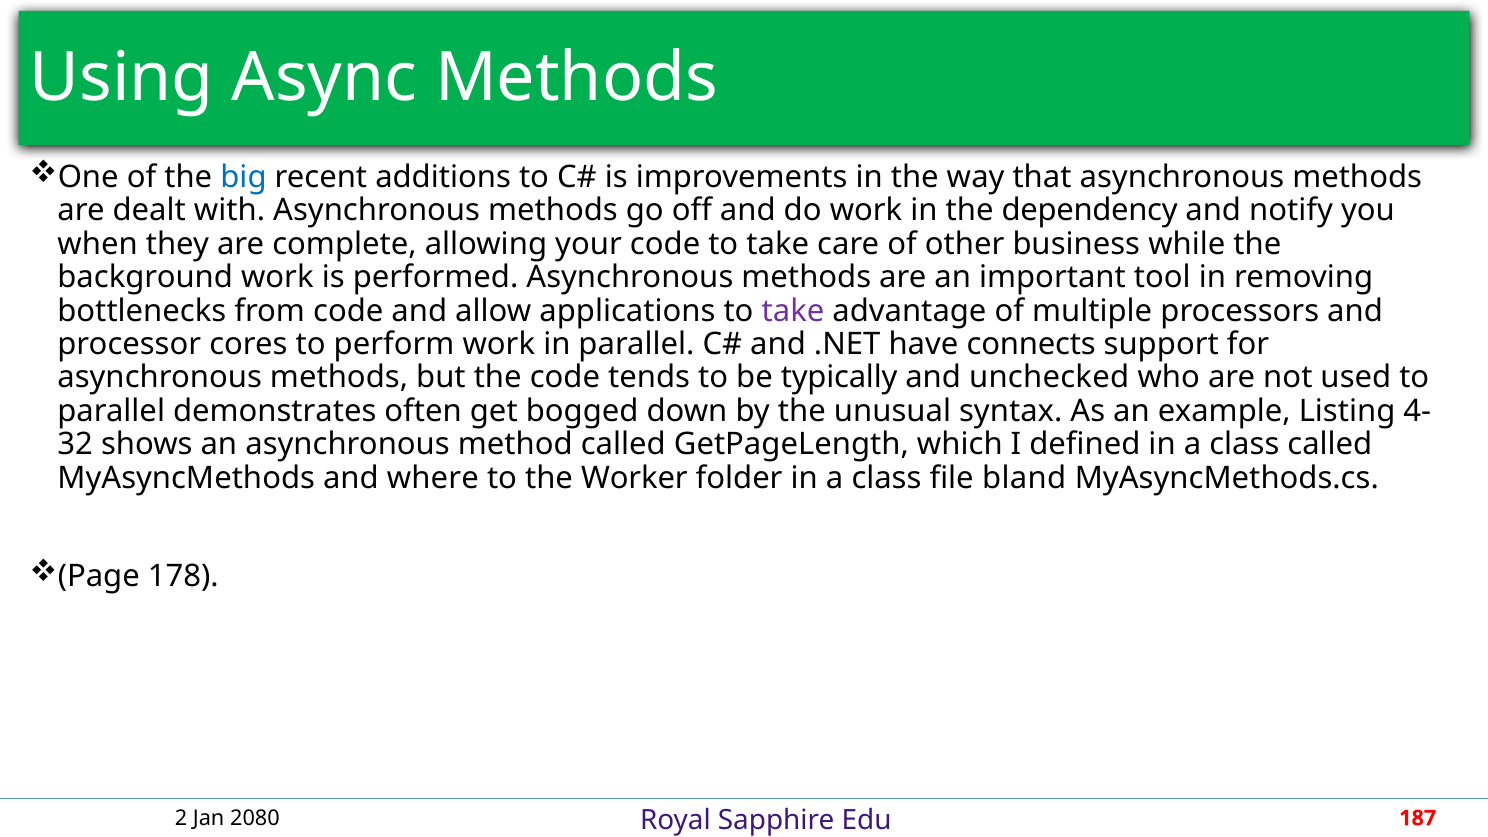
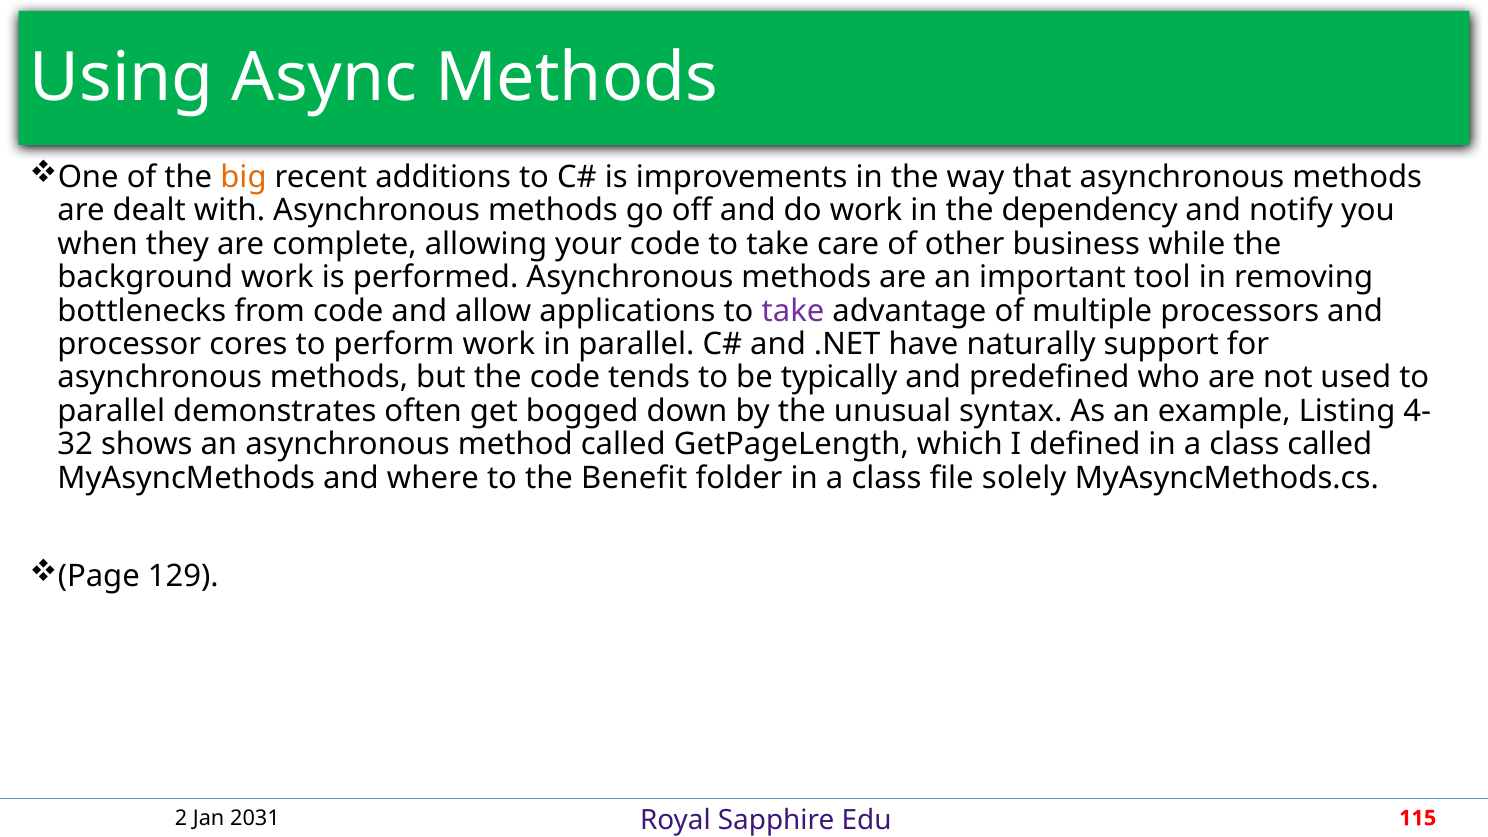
big colour: blue -> orange (243, 177)
connects: connects -> naturally (1031, 344)
unchecked: unchecked -> predefined (1049, 378)
Worker: Worker -> Benefit (634, 478)
bland: bland -> solely (1024, 478)
178: 178 -> 129 (183, 576)
2080: 2080 -> 2031 (255, 818)
187: 187 -> 115 (1418, 818)
